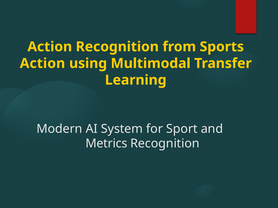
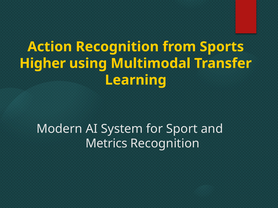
Action: Action -> Higher (43, 64)
